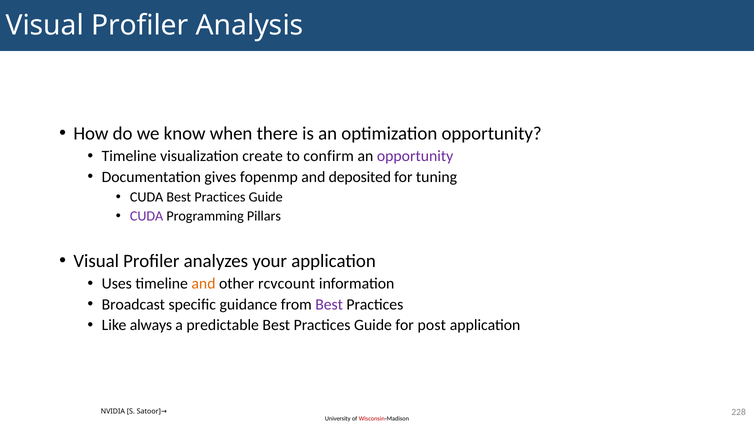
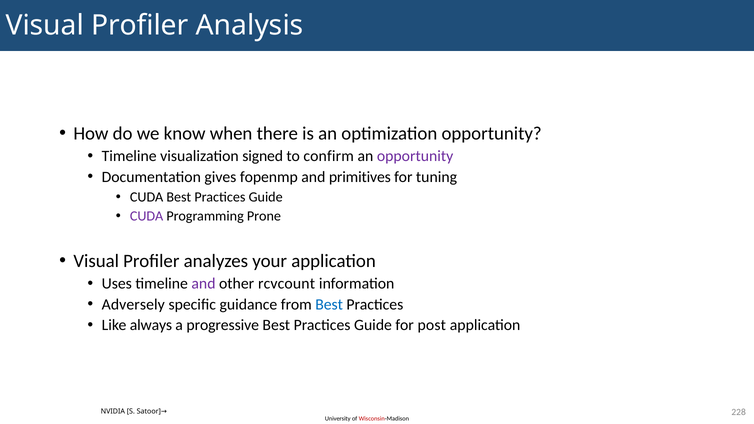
create: create -> signed (263, 156)
deposited: deposited -> primitives (360, 177)
Pillars: Pillars -> Prone (264, 216)
and colour: orange -> purple (203, 284)
Broadcast: Broadcast -> Adversely (133, 304)
Best colour: purple -> blue (329, 304)
predictable: predictable -> progressive (223, 325)
